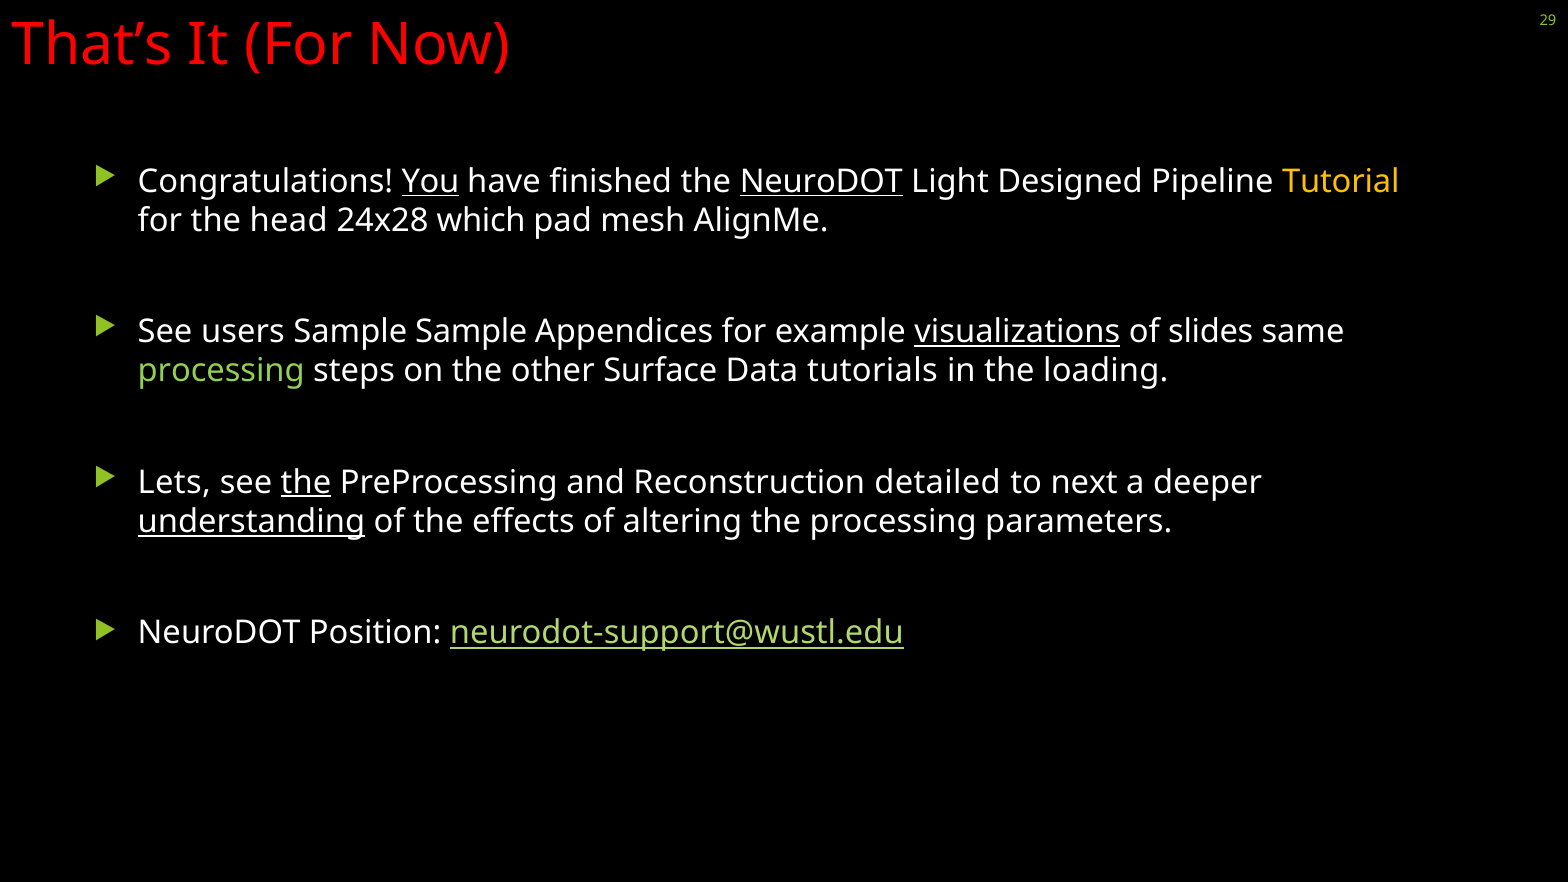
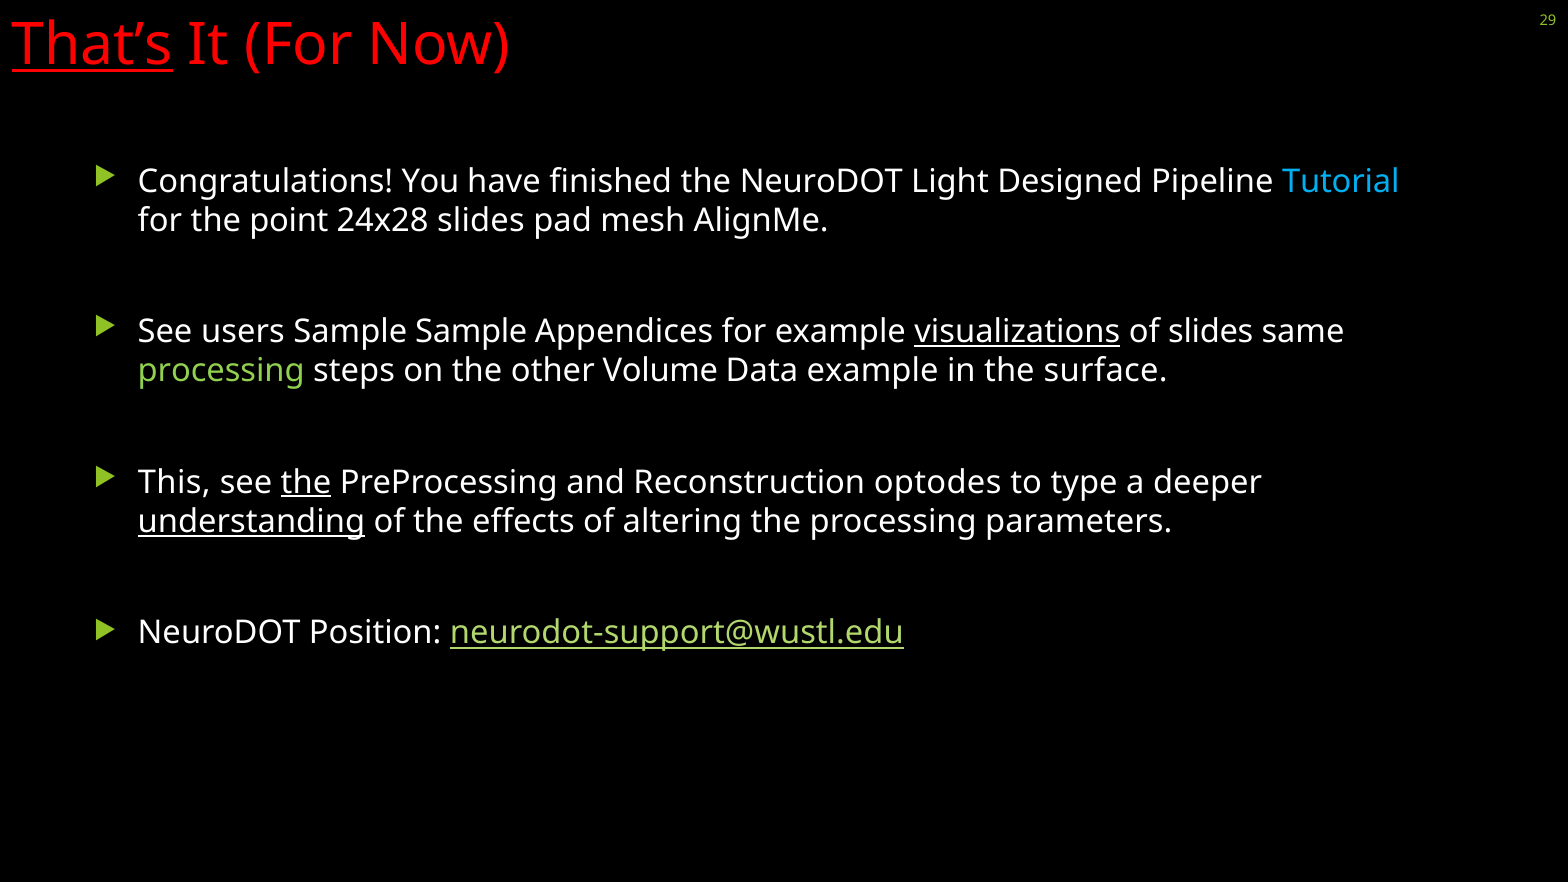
That’s underline: none -> present (92, 45)
You underline: present -> none (430, 181)
NeuroDOT underline: present -> none (821, 181)
Tutorial colour: yellow -> light blue (1341, 181)
head: head -> point (289, 221)
24x28 which: which -> slides (481, 221)
Surface: Surface -> Volume (660, 371)
Data tutorials: tutorials -> example (873, 371)
loading: loading -> surface (1106, 371)
Lets: Lets -> This (174, 482)
detailed: detailed -> optodes (938, 482)
next: next -> type (1084, 482)
